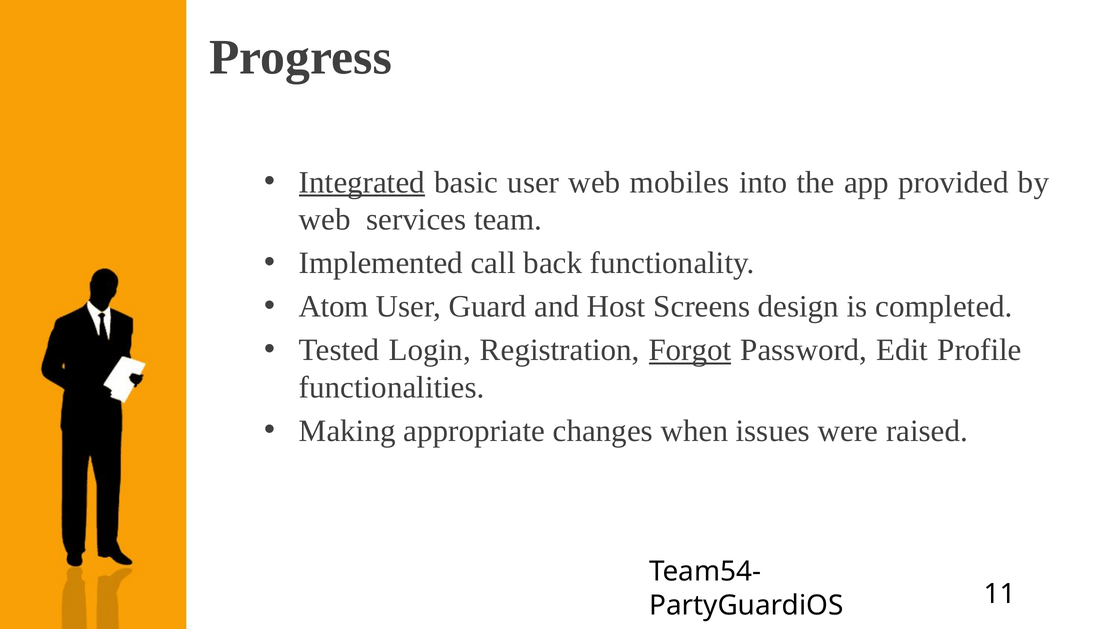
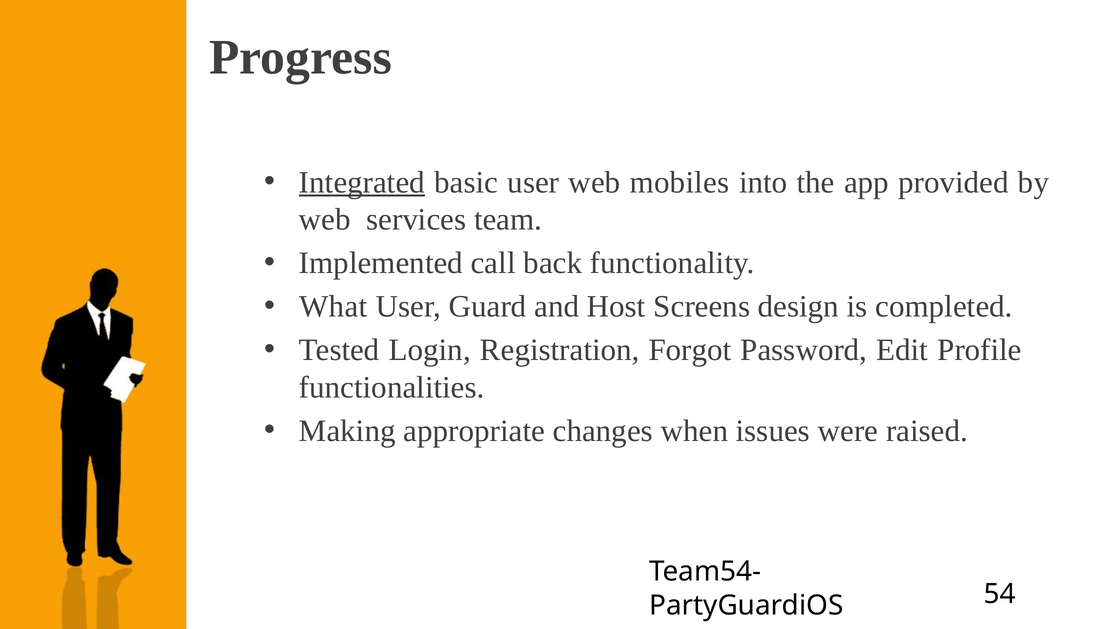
Atom: Atom -> What (333, 307)
Forgot underline: present -> none (690, 350)
11: 11 -> 54 (1000, 594)
